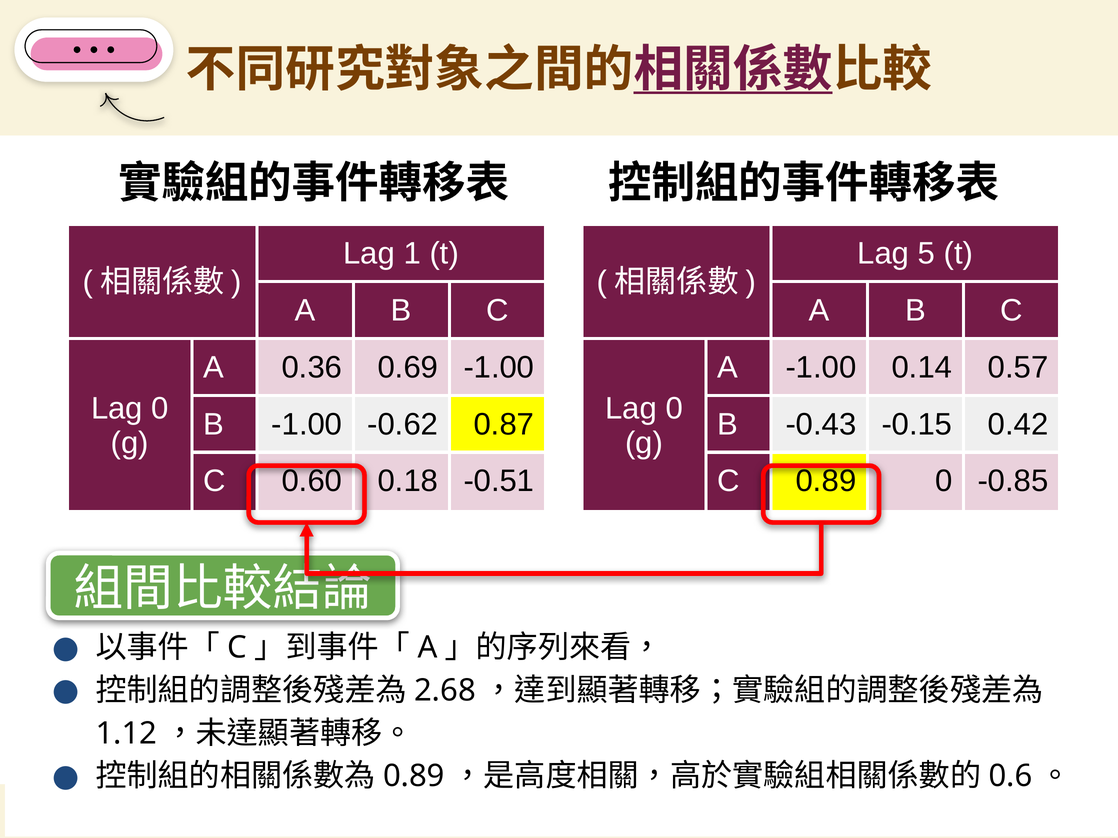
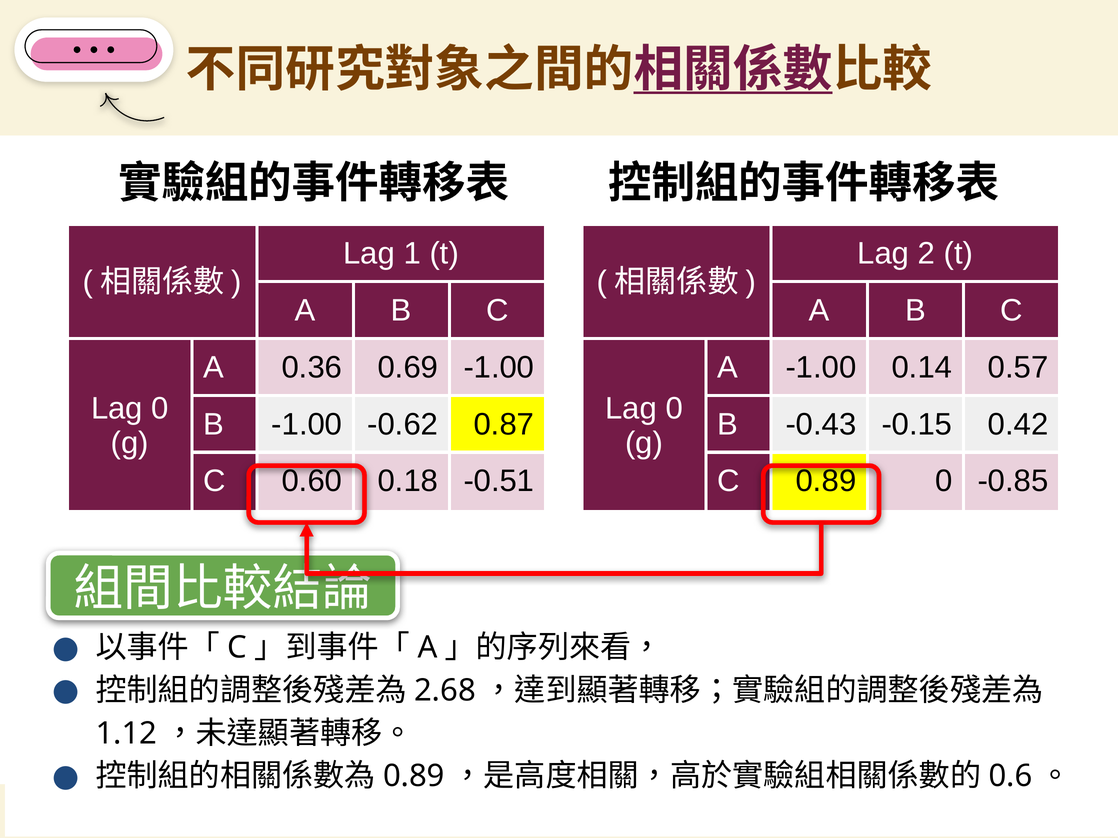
5: 5 -> 2 (927, 254)
